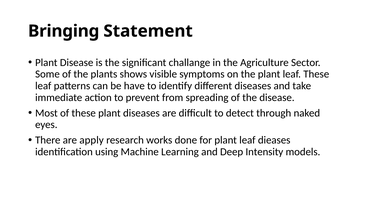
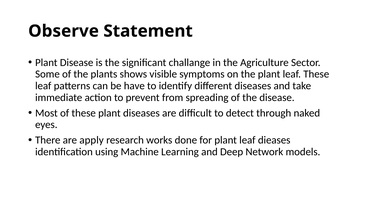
Bringing: Bringing -> Observe (64, 31)
Intensity: Intensity -> Network (264, 152)
